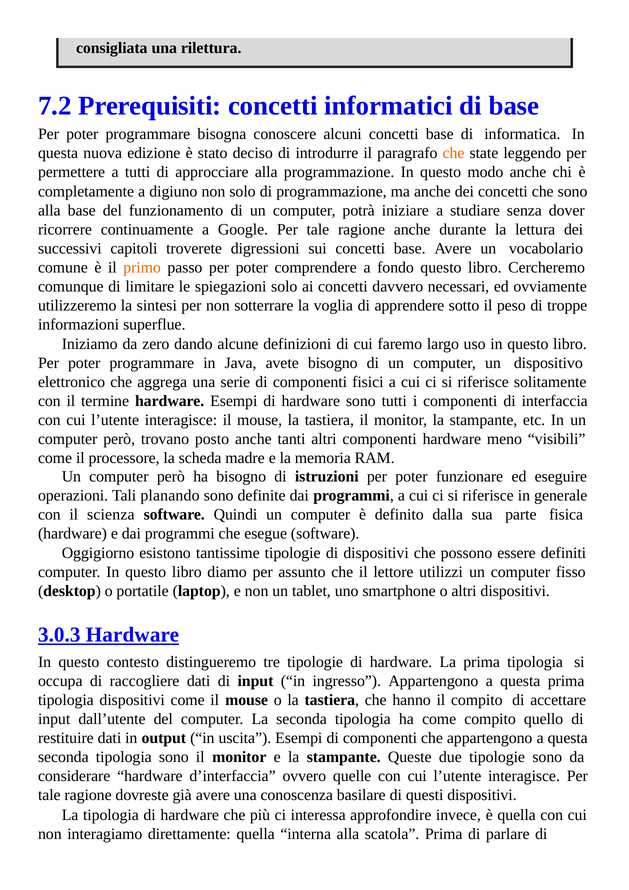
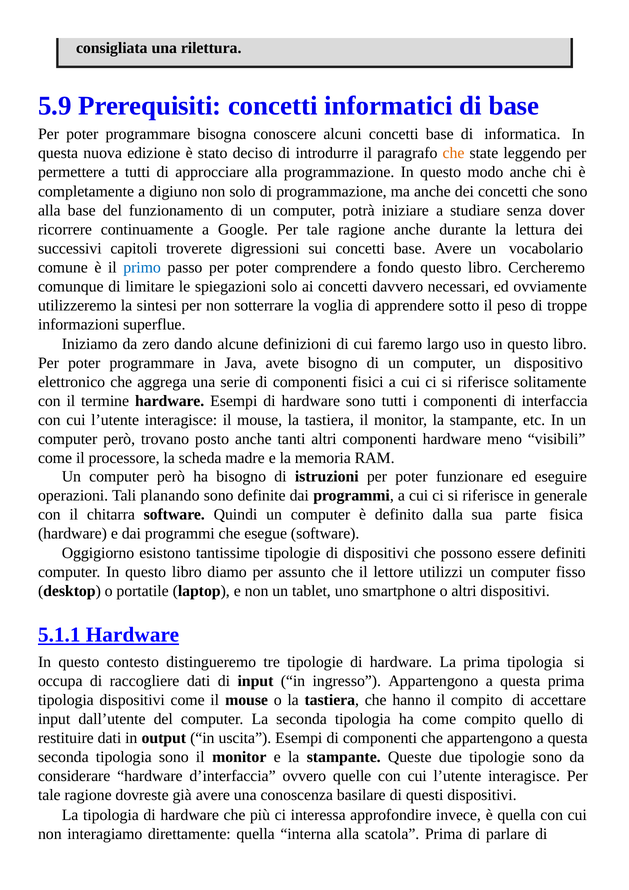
7.2: 7.2 -> 5.9 (55, 106)
primo colour: orange -> blue (142, 267)
scienza: scienza -> chitarra (111, 515)
3.0.3: 3.0.3 -> 5.1.1 (59, 635)
